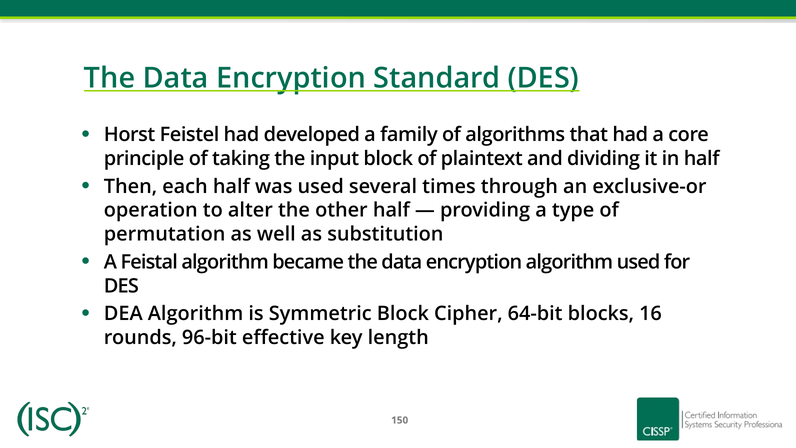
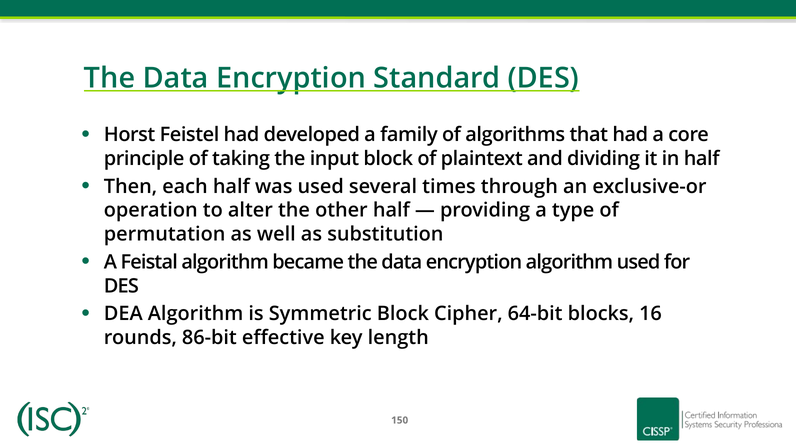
96-bit: 96-bit -> 86-bit (209, 338)
